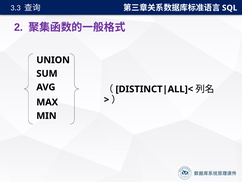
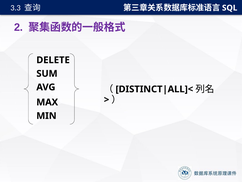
UNION: UNION -> DELETE (53, 60)
